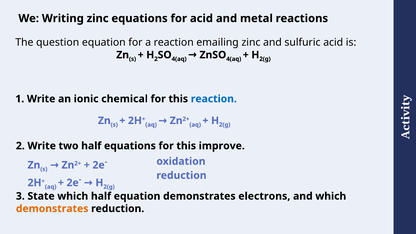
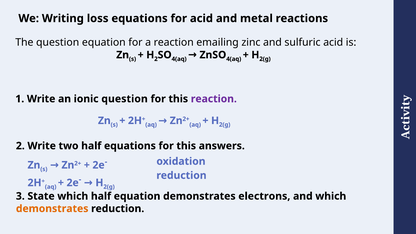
Writing zinc: zinc -> loss (98, 18)
ionic chemical: chemical -> question (125, 99)
reaction colour: blue -> purple (214, 99)
improve: improve -> answers (222, 146)
